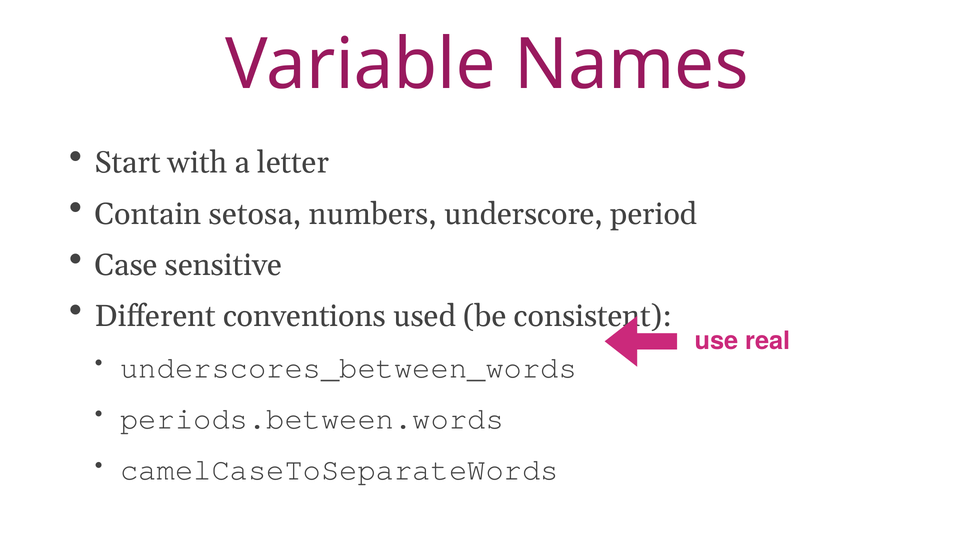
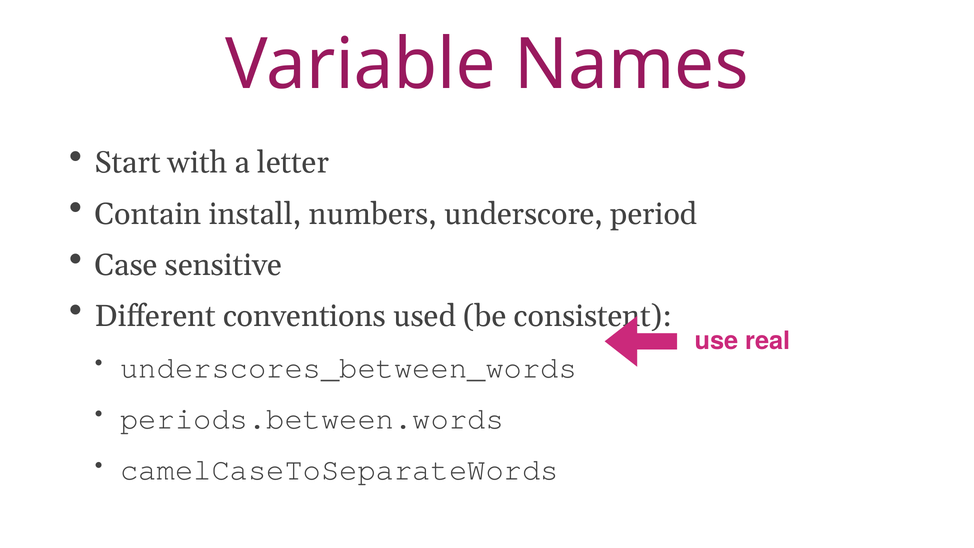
setosa: setosa -> install (255, 214)
